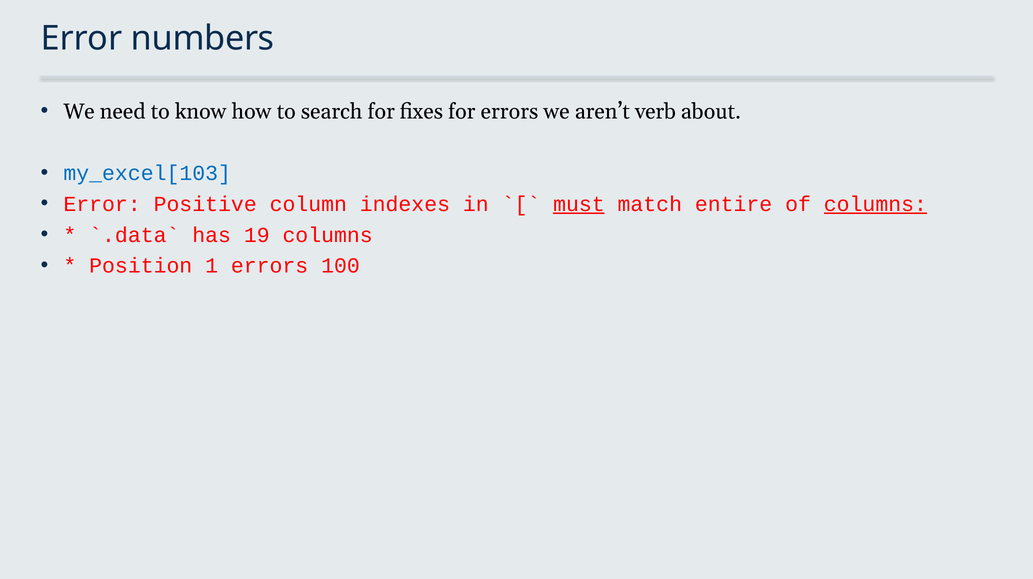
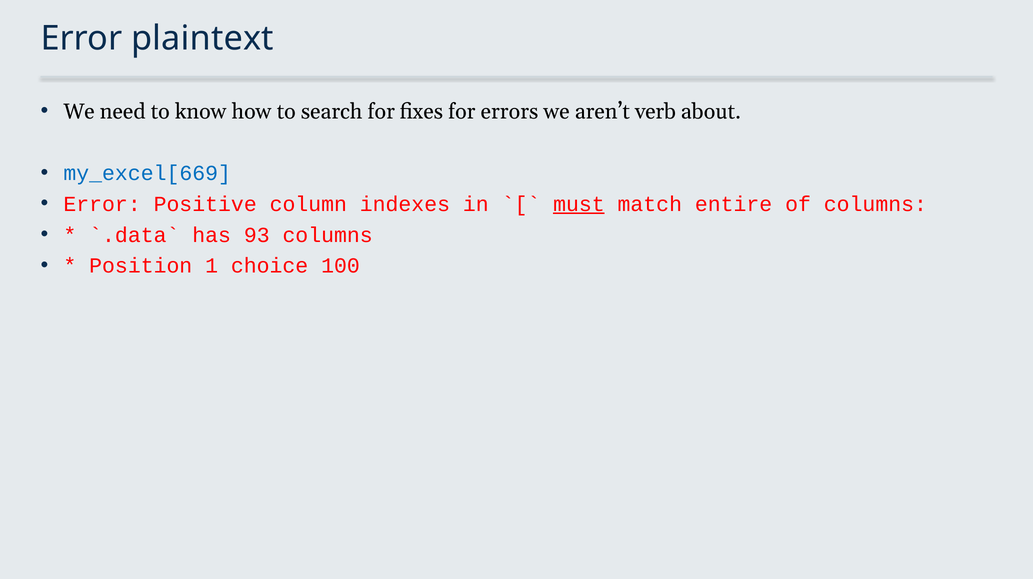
numbers: numbers -> plaintext (202, 38)
my_excel[103: my_excel[103 -> my_excel[669 (147, 173)
columns underline: present -> none (875, 204)
19: 19 -> 93 (257, 235)
1 errors: errors -> choice (270, 266)
